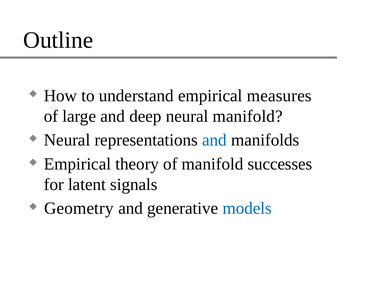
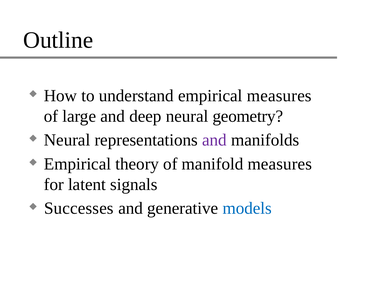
neural manifold: manifold -> geometry (248, 116)
and colour: blue -> purple (214, 140)
manifold successes: successes -> measures (280, 164)
Geometry: Geometry -> Successes (79, 208)
